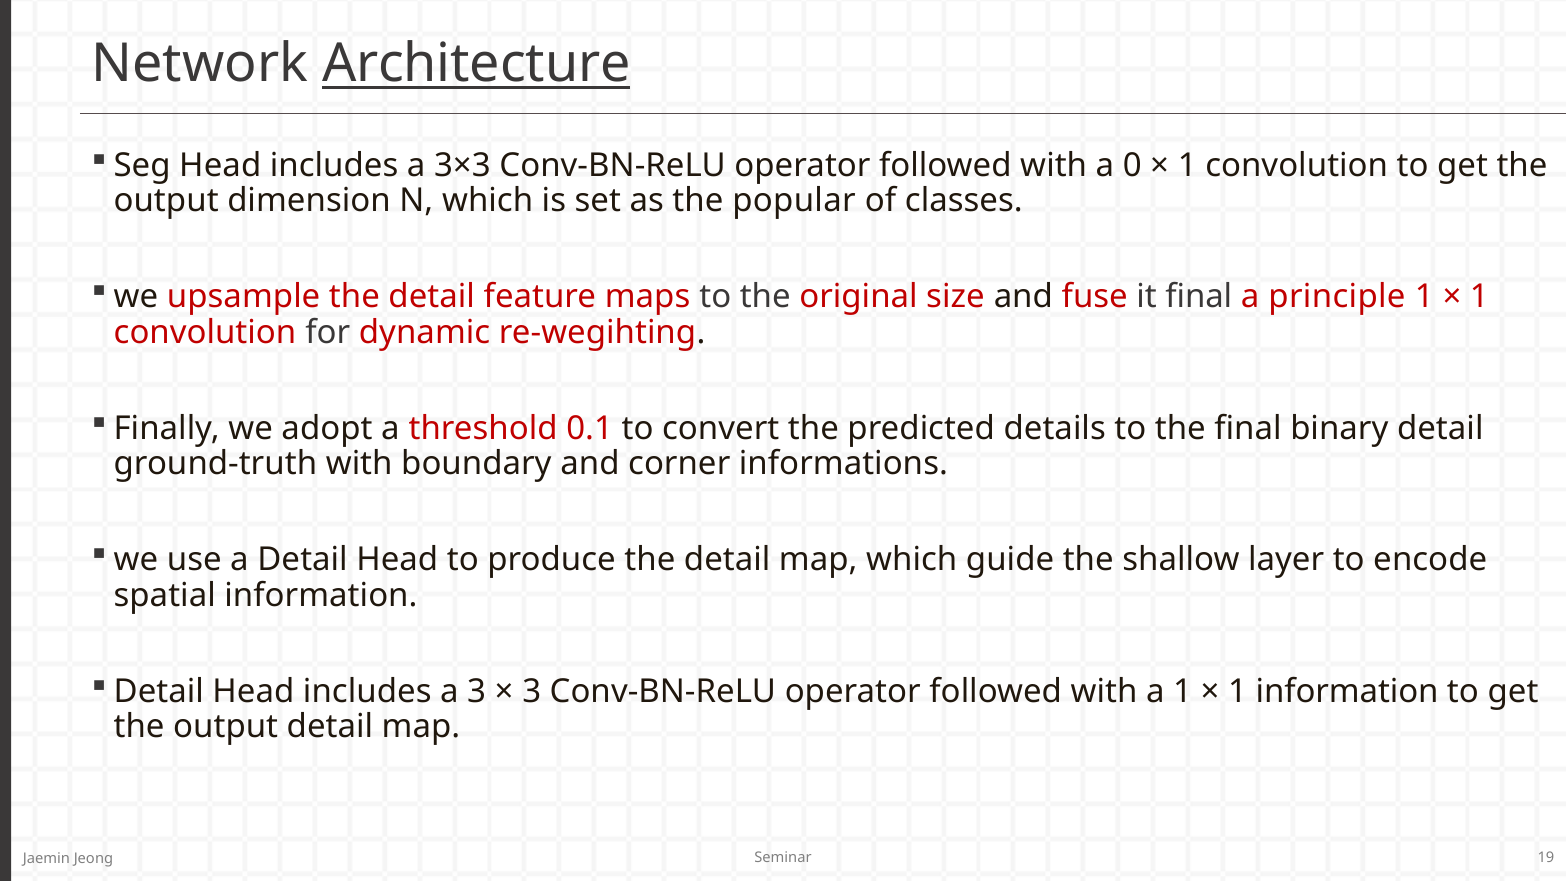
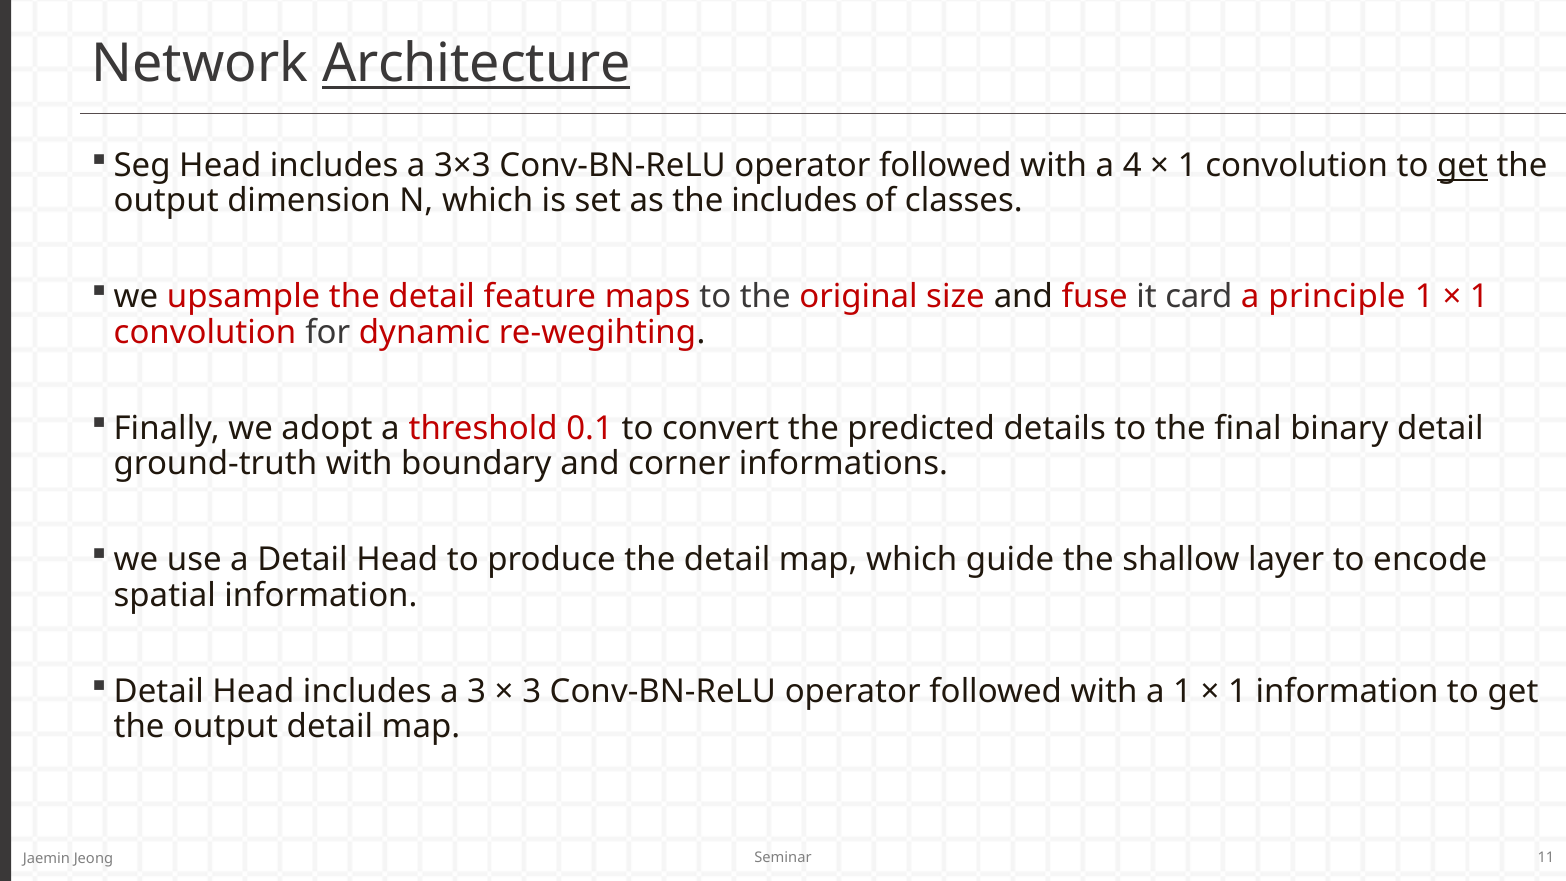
0: 0 -> 4 (1132, 165)
get underline: none -> present (1463, 165)
the popular: popular -> includes (794, 201)
it final: final -> card (1199, 297)
19: 19 -> 11 (1546, 857)
